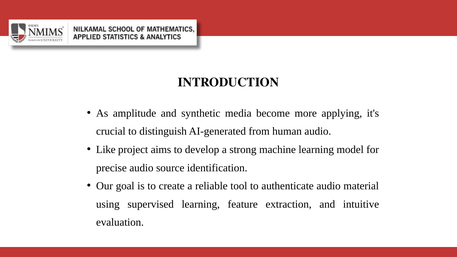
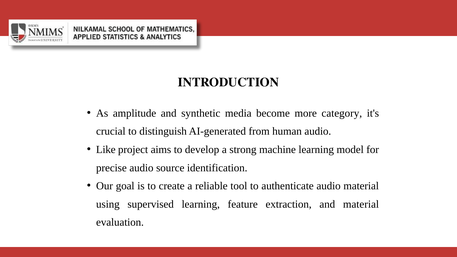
applying: applying -> category (342, 113)
and intuitive: intuitive -> material (361, 204)
